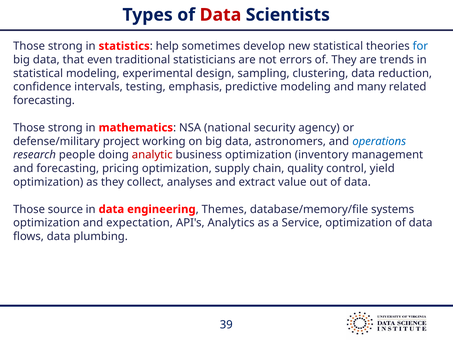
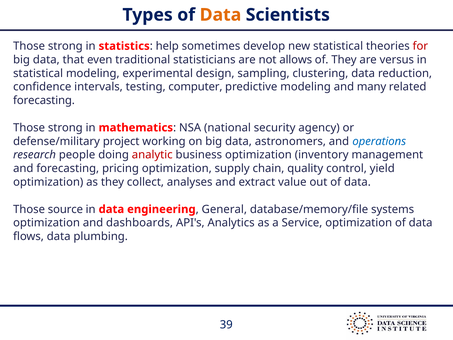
Data colour: red -> orange (220, 15)
for colour: blue -> red (420, 46)
errors: errors -> allows (296, 60)
trends: trends -> versus (397, 60)
emphasis: emphasis -> computer (195, 87)
Themes: Themes -> General (224, 209)
expectation: expectation -> dashboards (140, 223)
